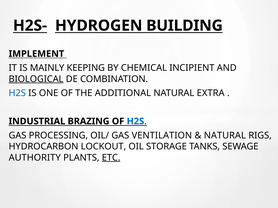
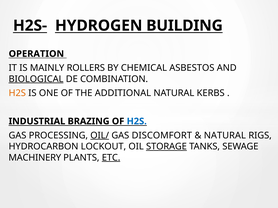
IMPLEMENT: IMPLEMENT -> OPERATION (36, 54)
KEEPING: KEEPING -> ROLLERS (86, 68)
INCIPIENT: INCIPIENT -> ASBESTOS (192, 68)
H2S colour: blue -> orange (17, 93)
EXTRA: EXTRA -> KERBS (211, 93)
OIL/ underline: none -> present (100, 136)
VENTILATION: VENTILATION -> DISCOMFORT (162, 136)
STORAGE underline: none -> present (166, 147)
AUTHORITY: AUTHORITY -> MACHINERY (35, 158)
